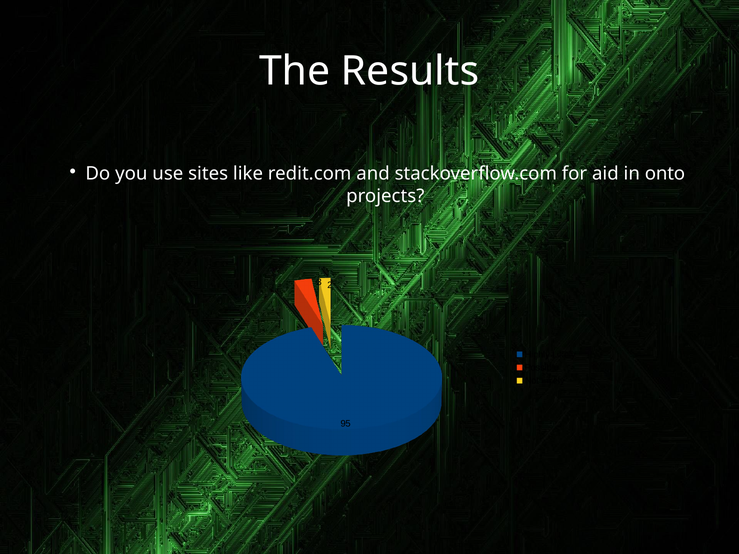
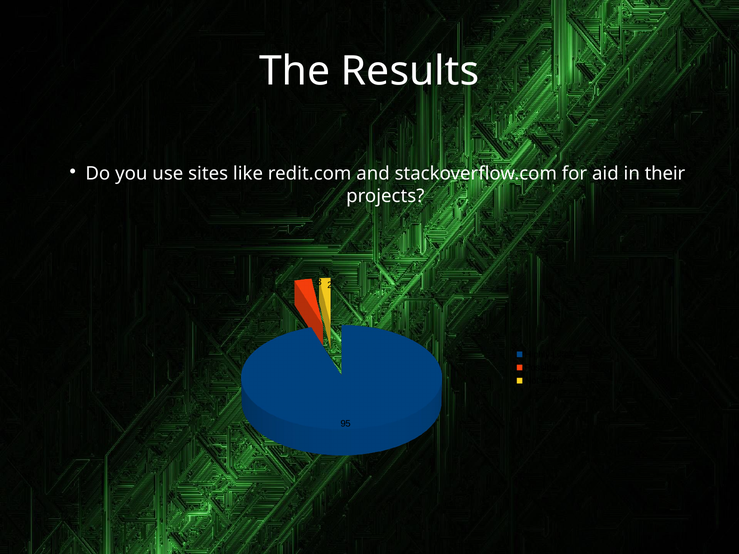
onto: onto -> their (665, 174)
